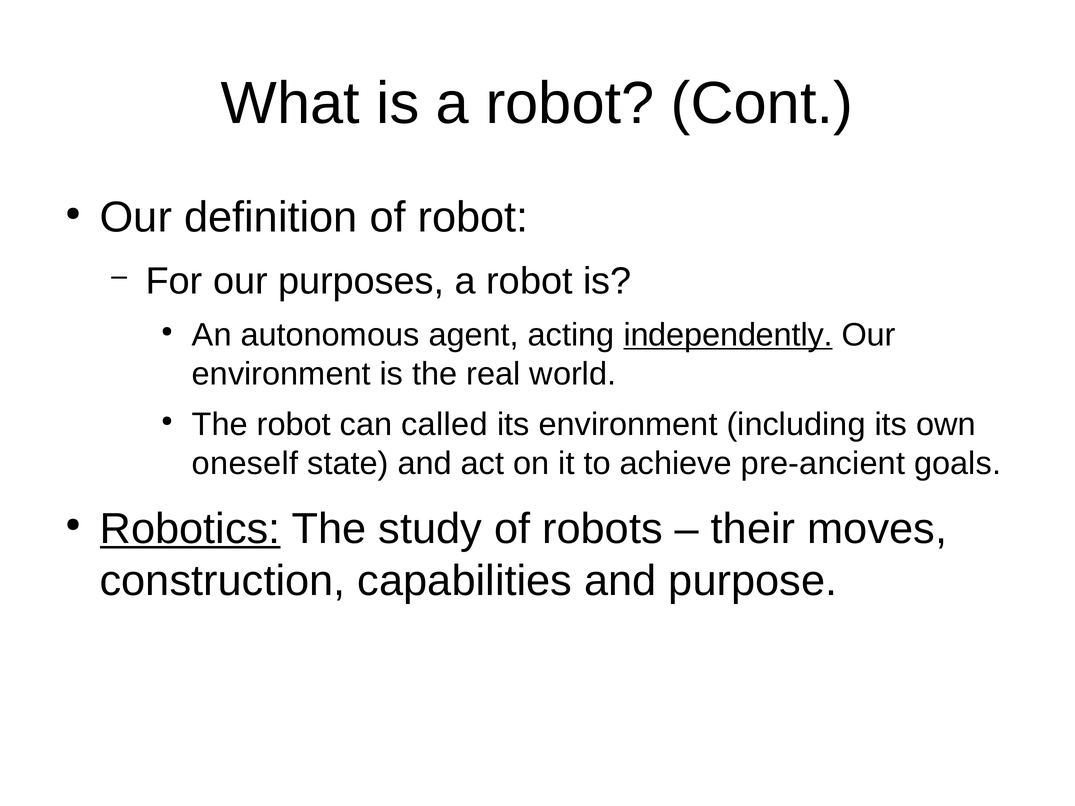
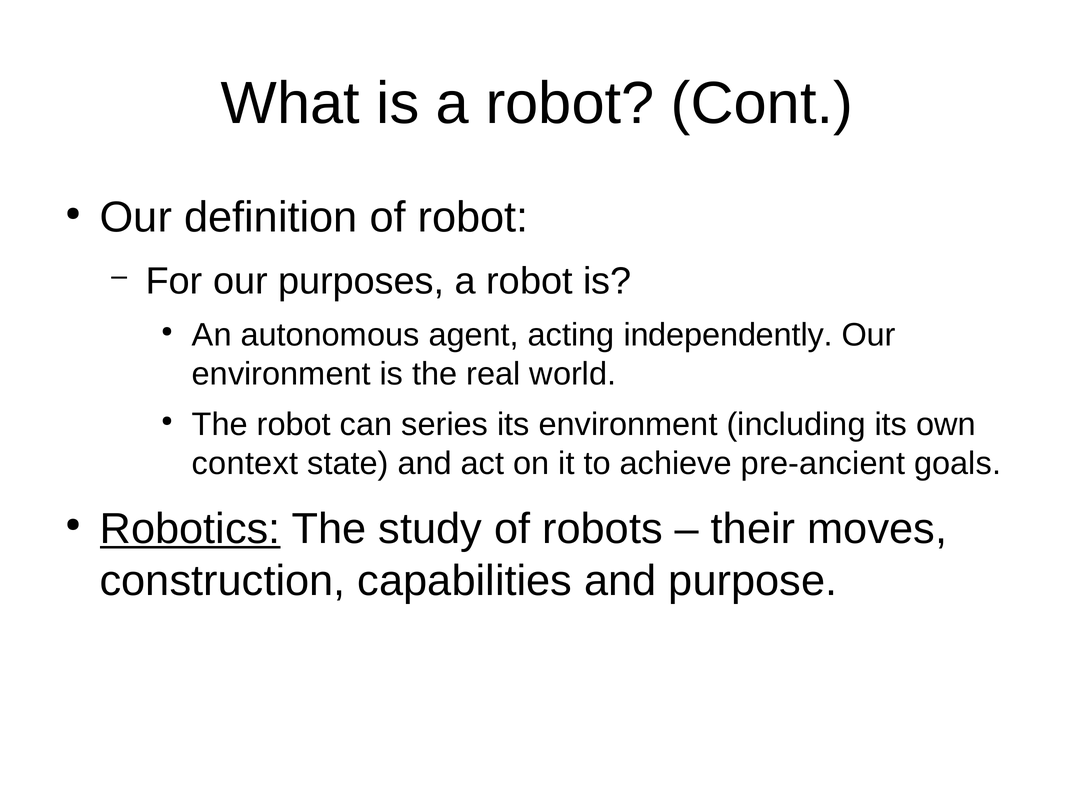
independently underline: present -> none (728, 335)
called: called -> series (445, 424)
oneself: oneself -> context (245, 463)
